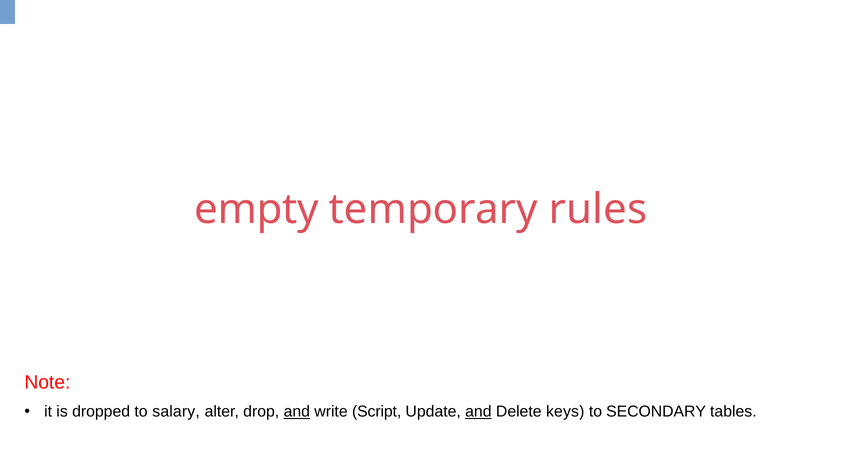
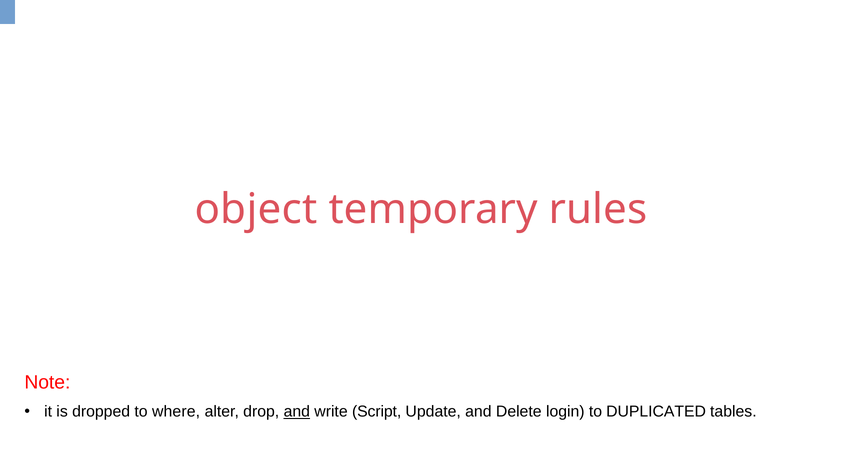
empty: empty -> object (256, 210)
salary: salary -> where (176, 412)
and underline: present -> none (478, 412)
keys: keys -> login (565, 412)
SECONDARY: SECONDARY -> DUPLICATED (656, 412)
